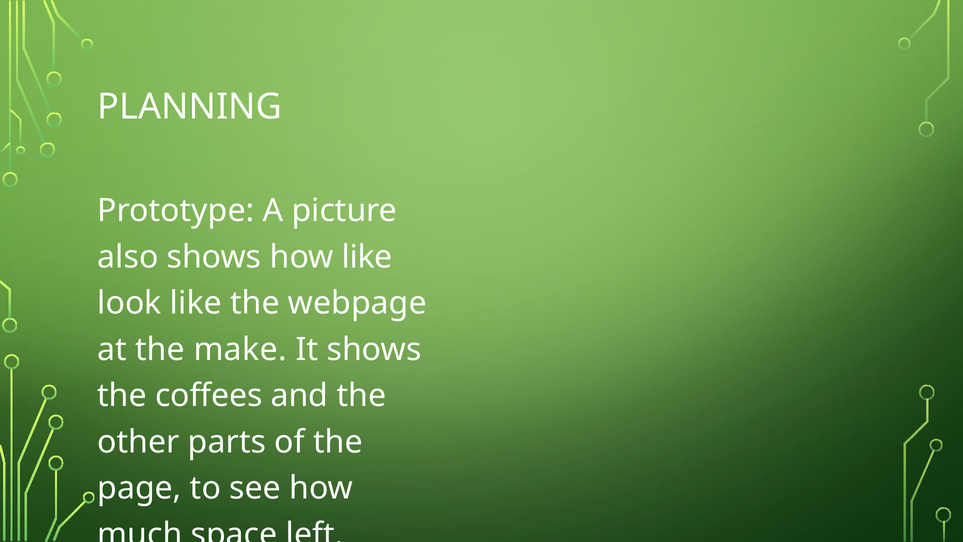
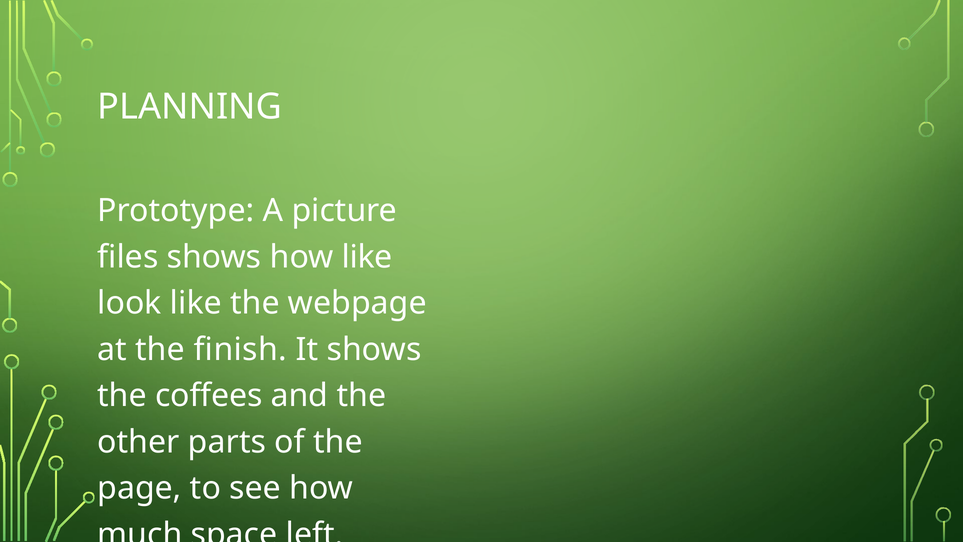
also: also -> files (128, 257)
make: make -> finish (240, 349)
